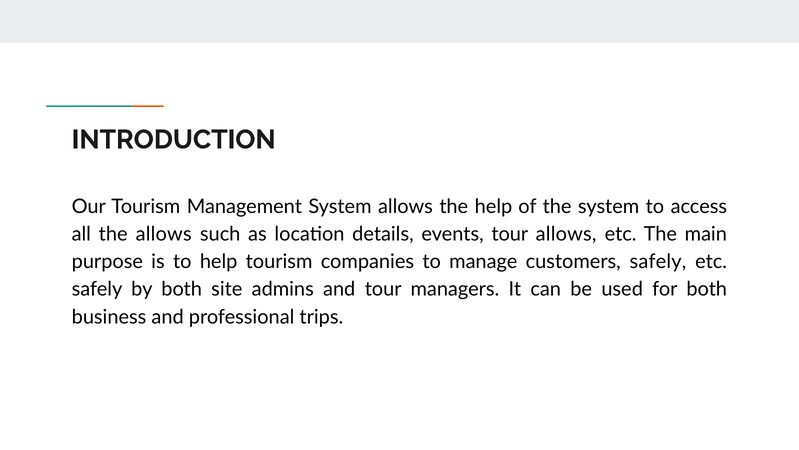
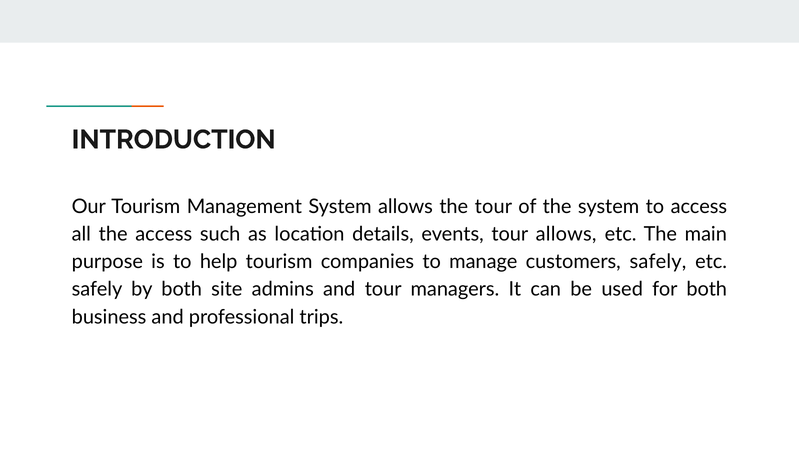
the help: help -> tour (493, 206)
the allows: allows -> access (164, 234)
